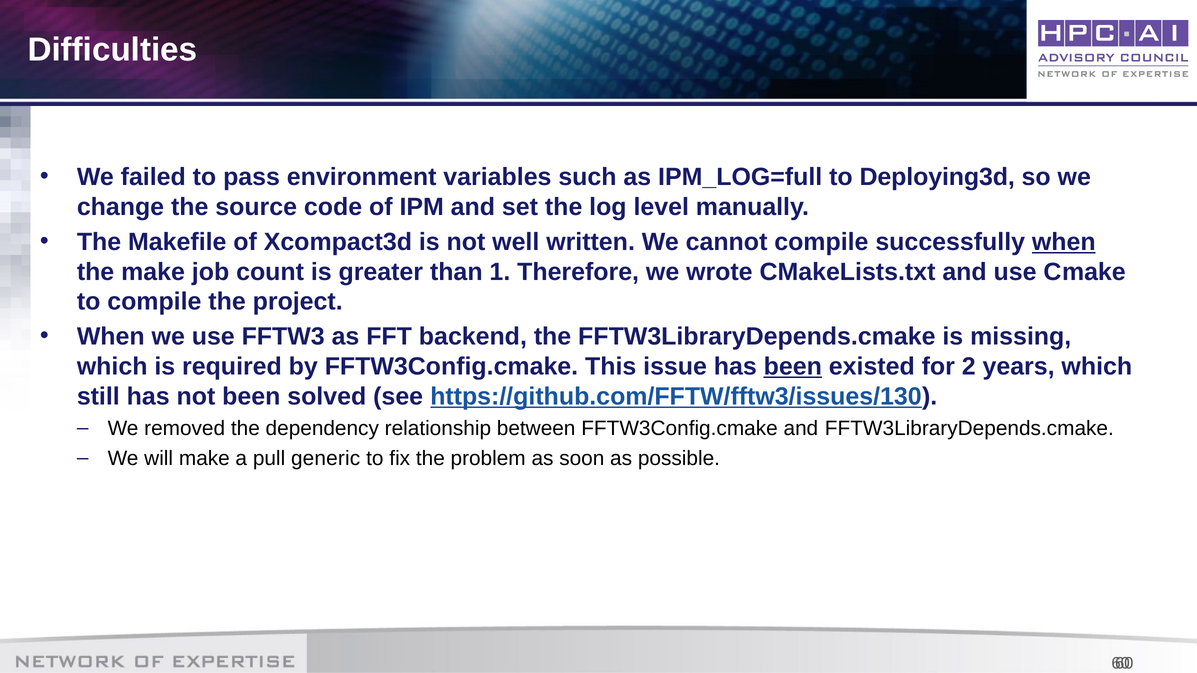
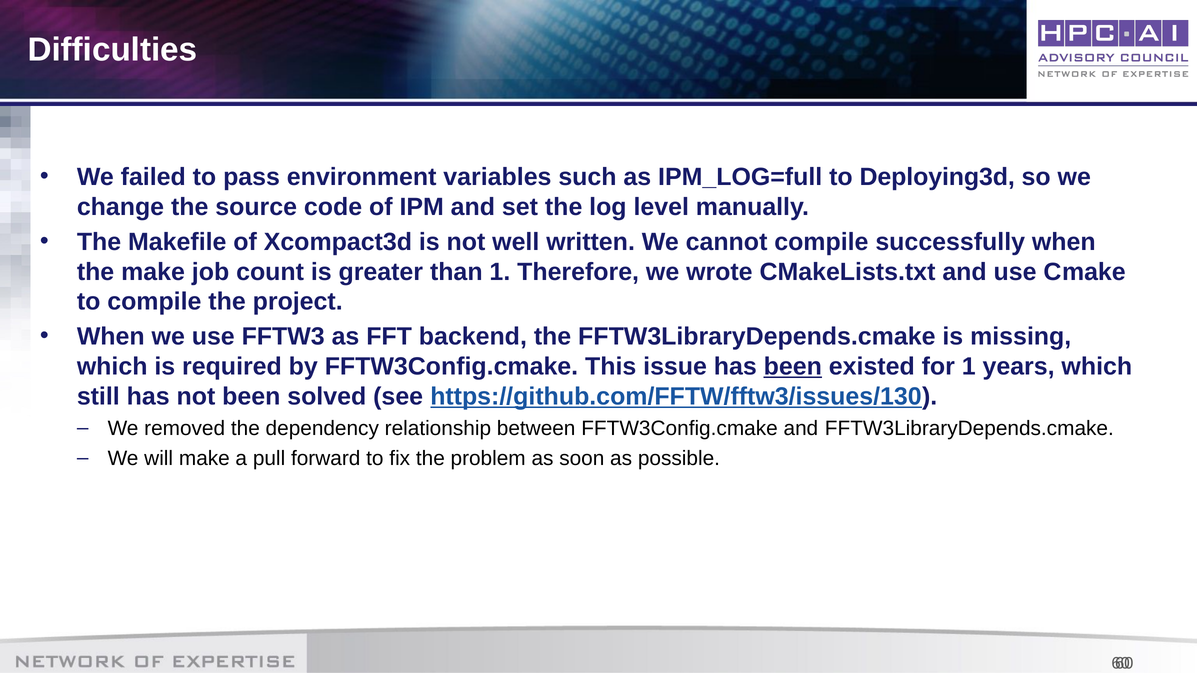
when underline: present -> none (1064, 242)
for 2: 2 -> 1 (969, 367)
generic: generic -> forward (326, 459)
